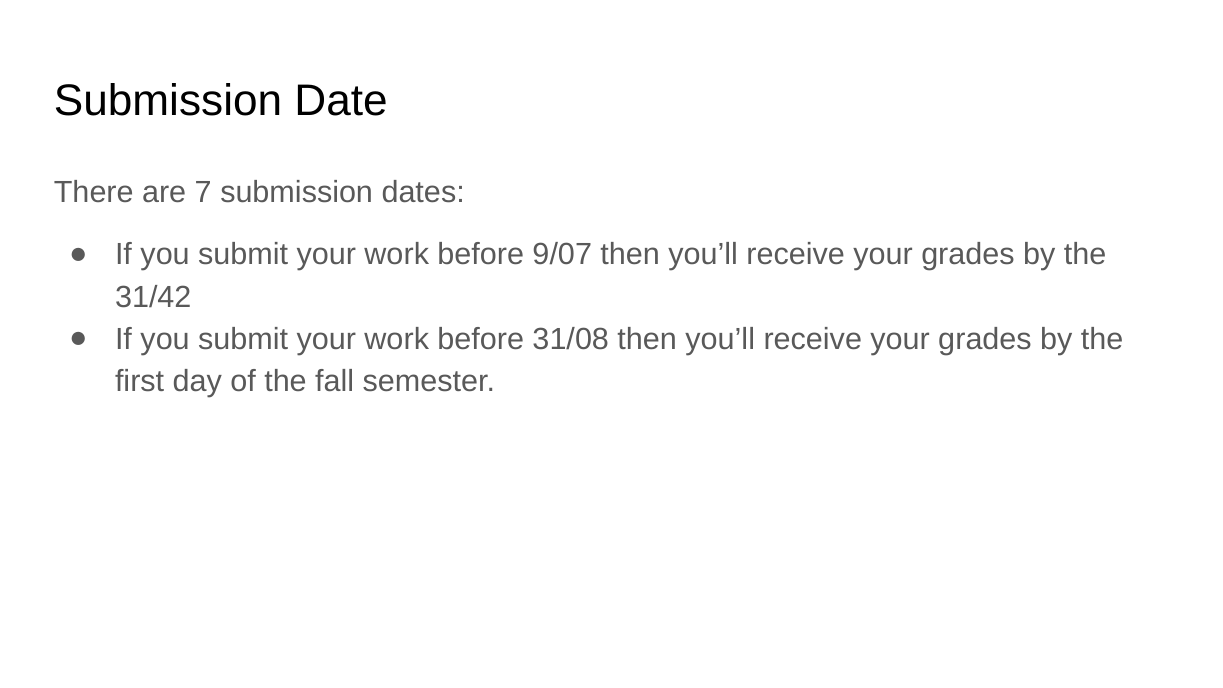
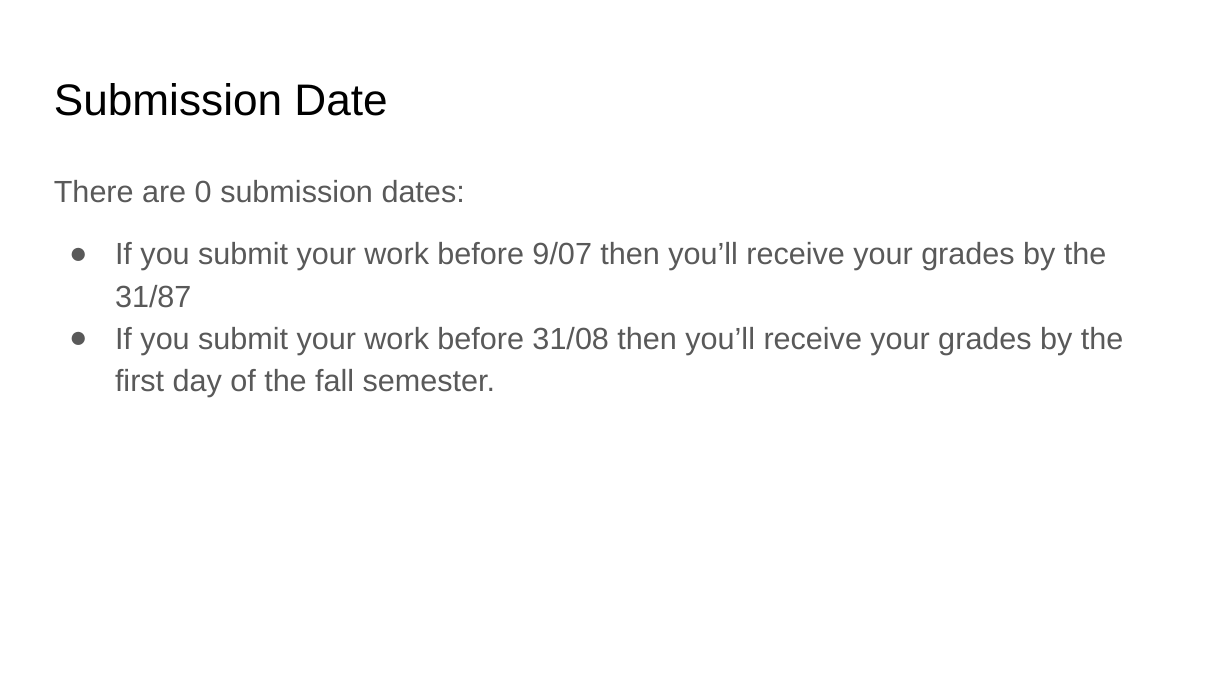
7: 7 -> 0 (203, 192)
31/42: 31/42 -> 31/87 (153, 297)
